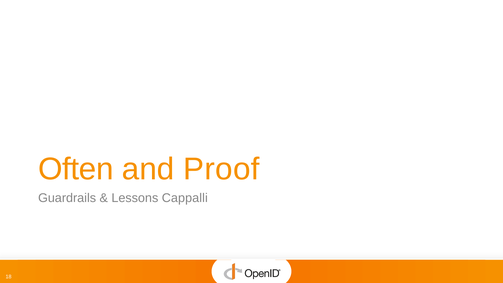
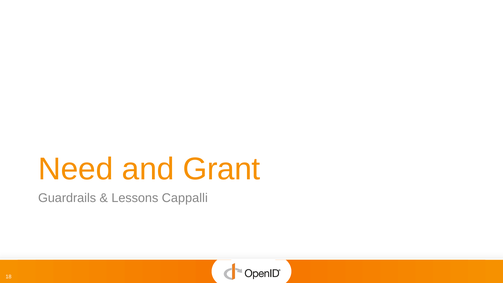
Often: Often -> Need (76, 169)
Proof: Proof -> Grant (222, 169)
